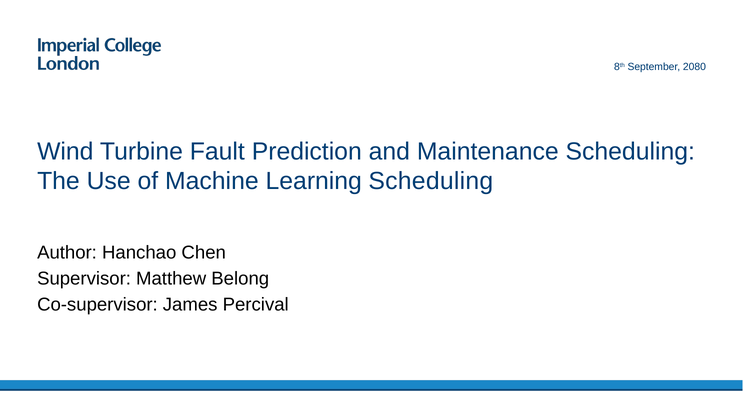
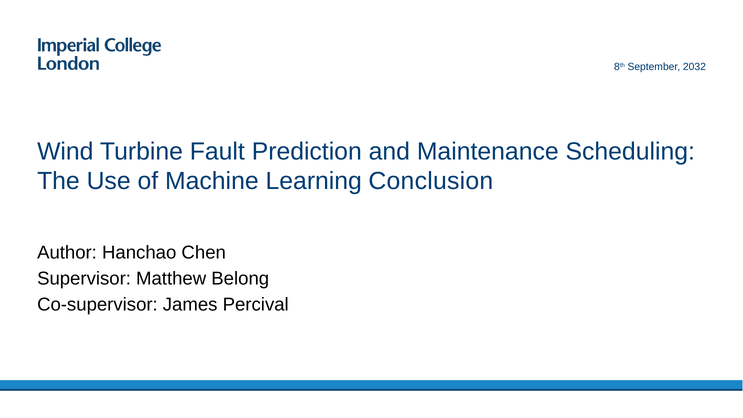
2080: 2080 -> 2032 (694, 67)
Learning Scheduling: Scheduling -> Conclusion (431, 181)
